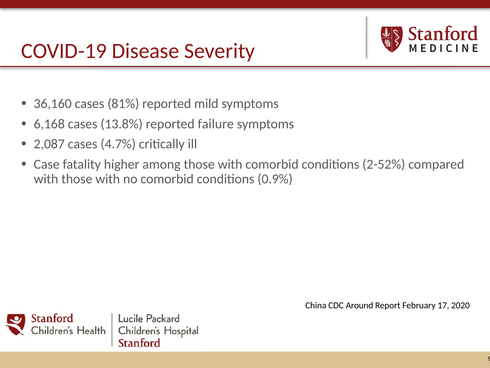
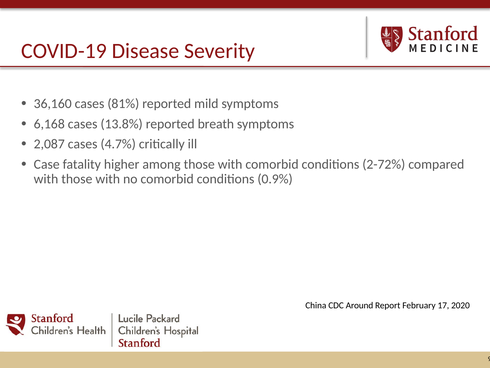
failure: failure -> breath (216, 124)
2-52%: 2-52% -> 2-72% (384, 164)
